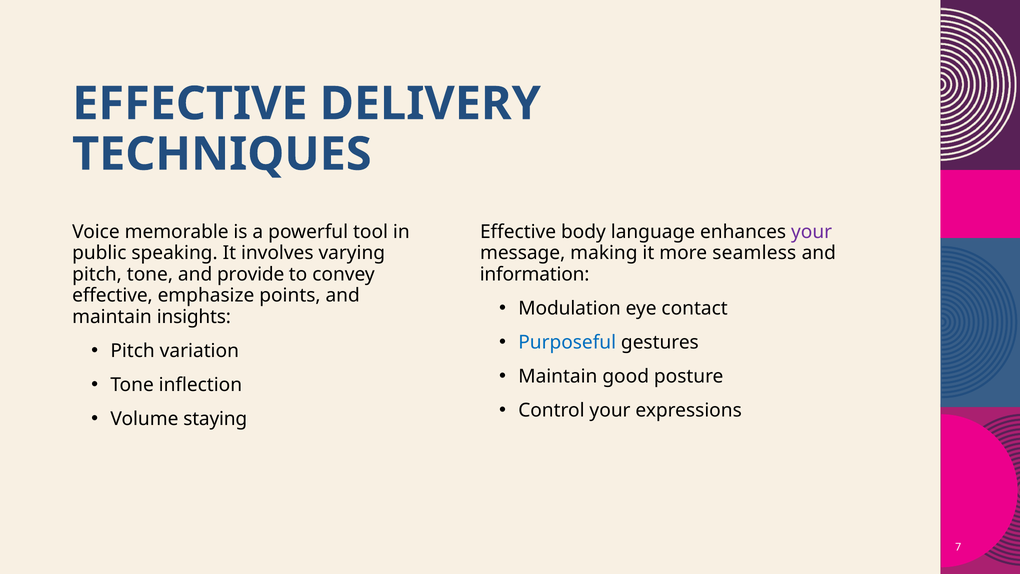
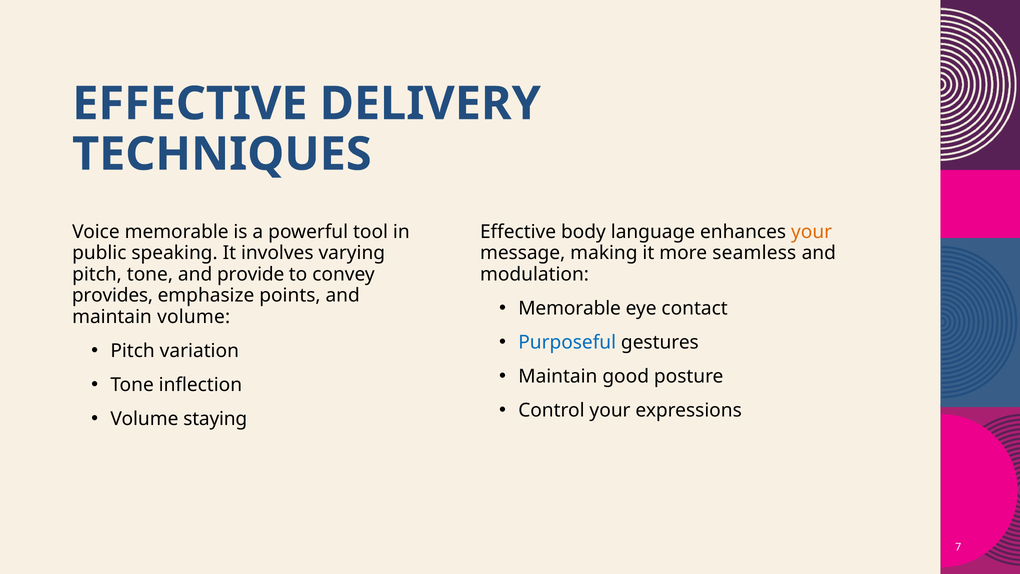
your colour: purple -> orange (812, 232)
information: information -> modulation (534, 274)
effective: effective -> provides (112, 295)
Modulation: Modulation -> Memorable (570, 308)
maintain insights: insights -> volume (194, 317)
